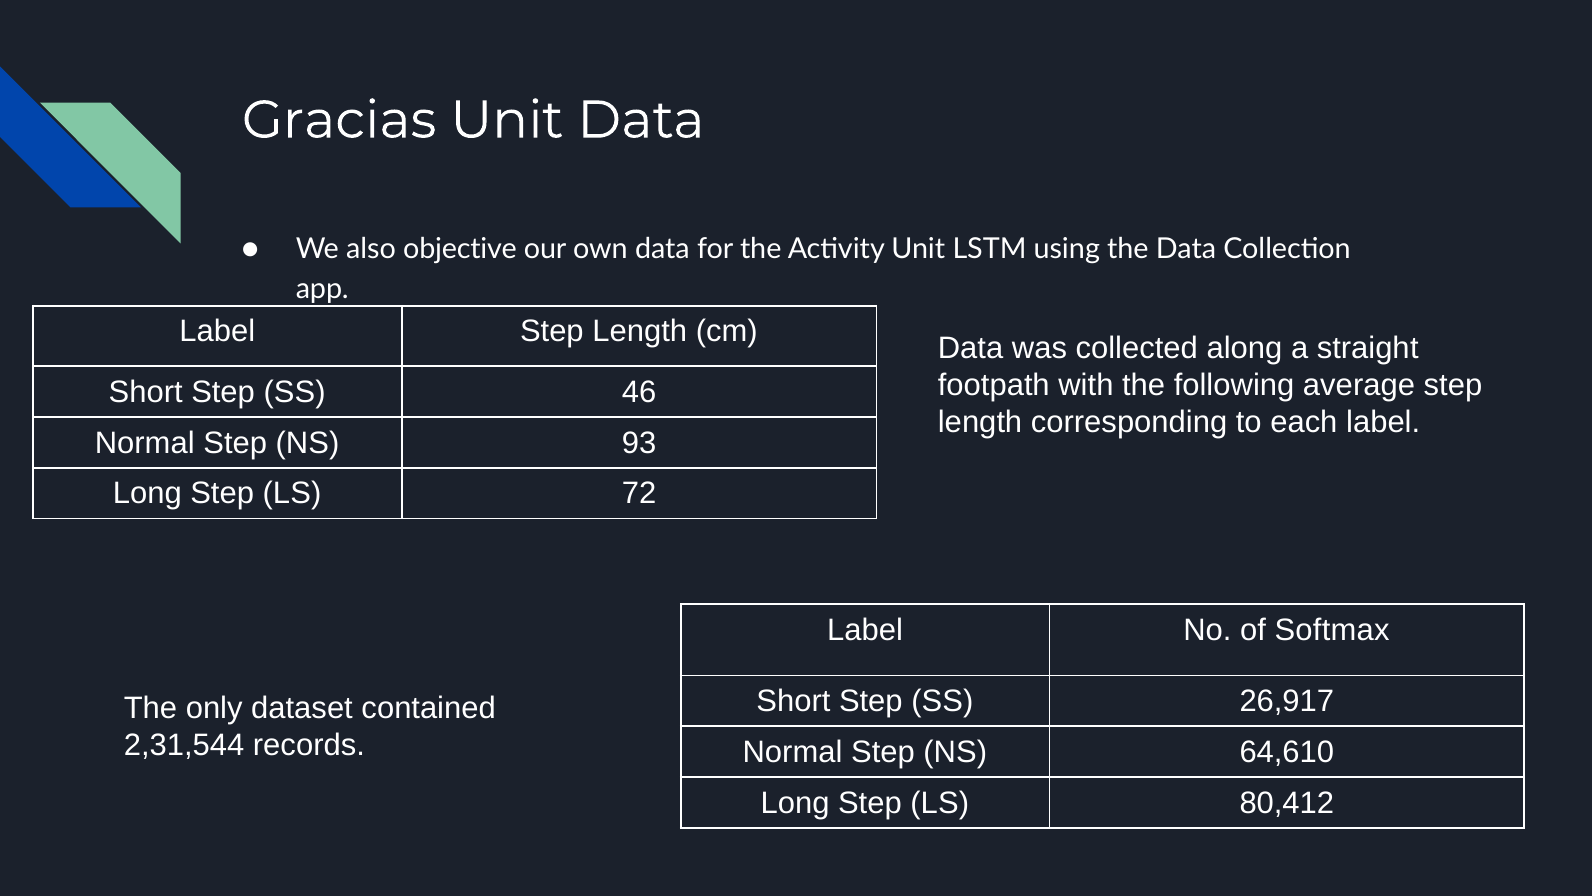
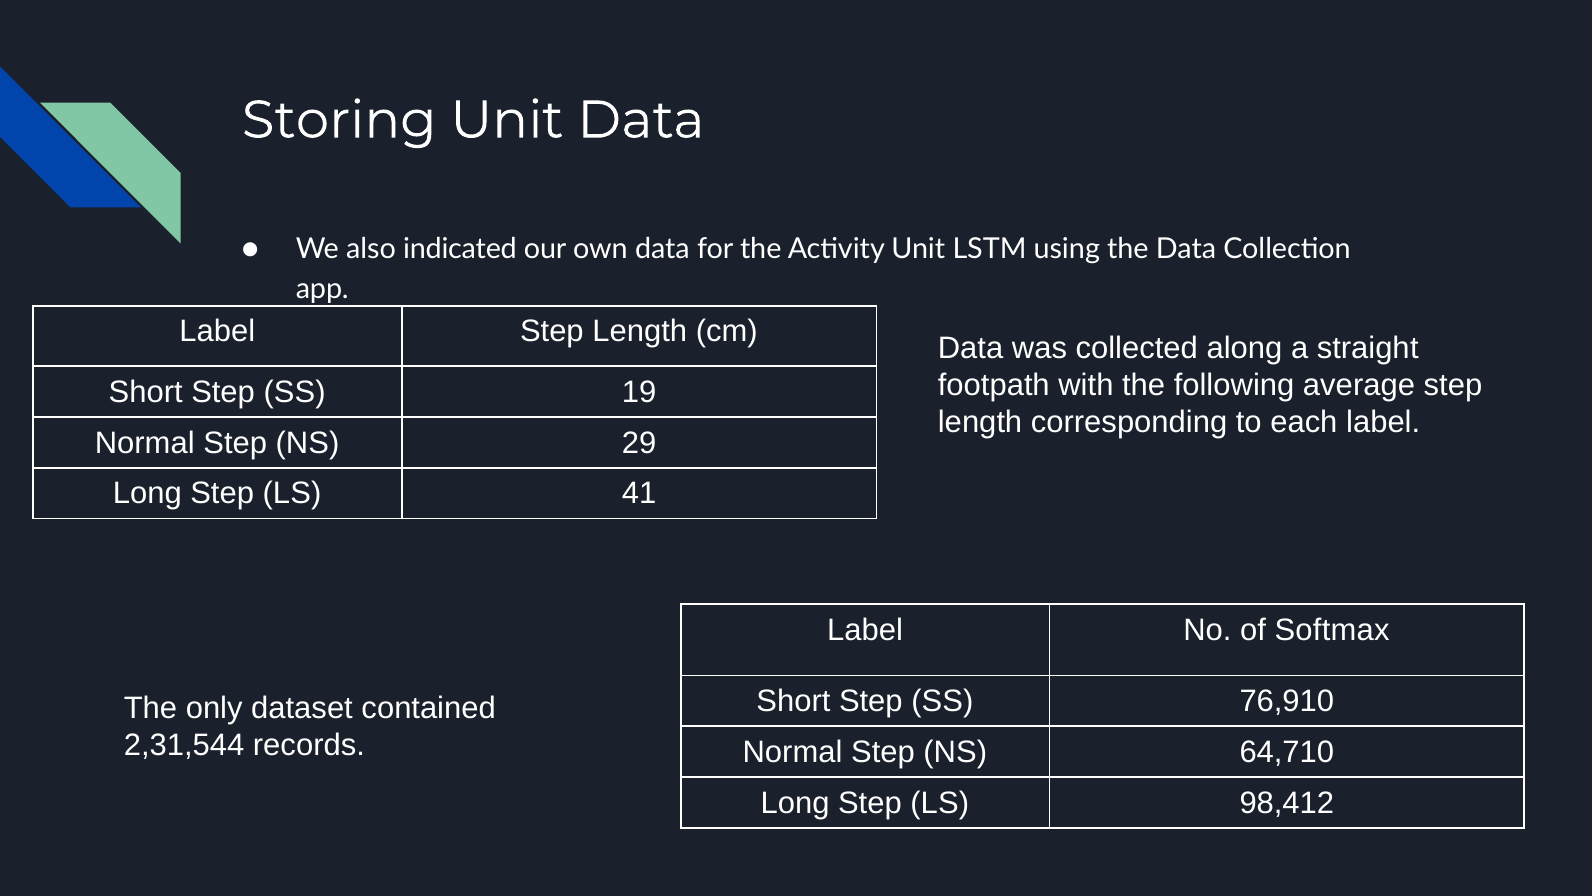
Gracias: Gracias -> Storing (339, 120)
objective: objective -> indicated (460, 249)
46: 46 -> 19 (639, 392)
93: 93 -> 29 (639, 443)
72: 72 -> 41 (639, 493)
26,917: 26,917 -> 76,910 (1287, 701)
64,610: 64,610 -> 64,710 (1287, 752)
80,412: 80,412 -> 98,412 (1287, 803)
